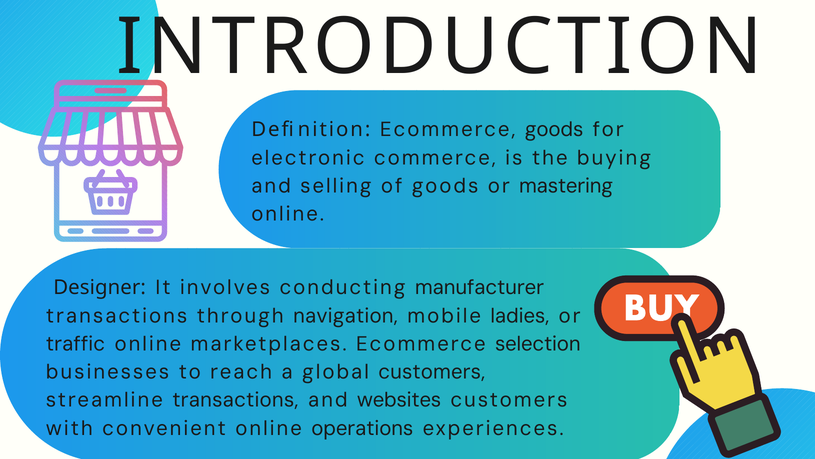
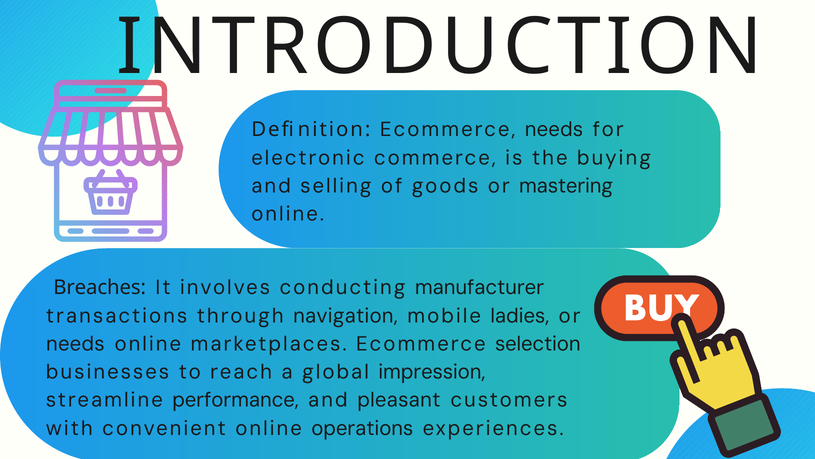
Ecommerce goods: goods -> needs (554, 130)
Designer: Designer -> Breaches (100, 287)
traffic: traffic -> needs (75, 344)
global customers: customers -> impression (432, 372)
streamline transactions: transactions -> performance (235, 400)
websites: websites -> pleasant (399, 400)
